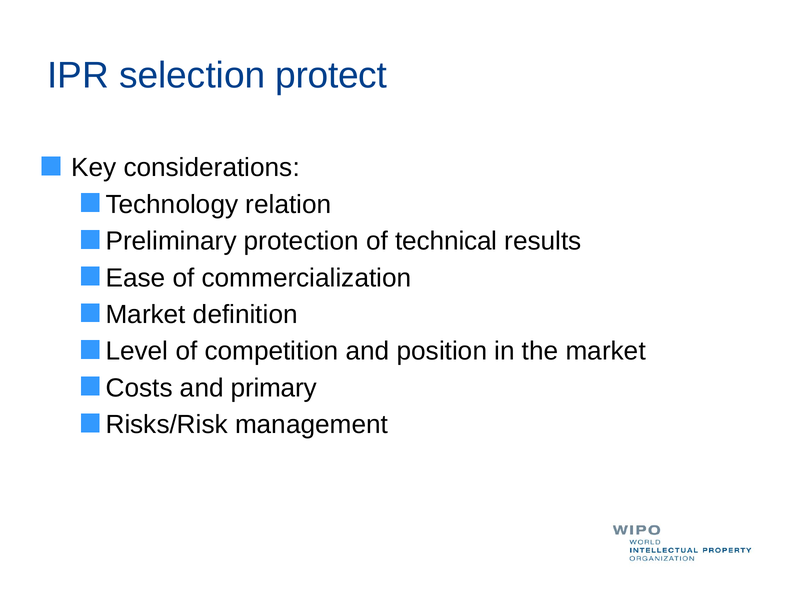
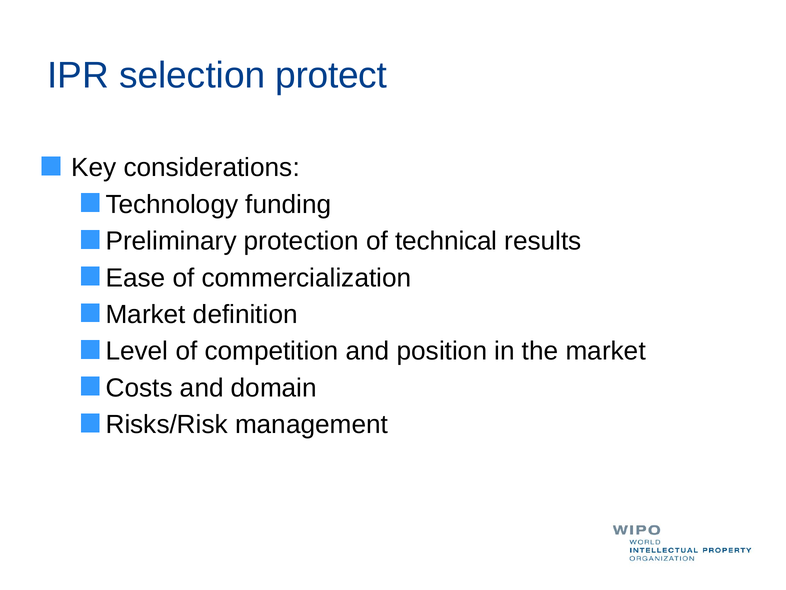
relation: relation -> funding (288, 204)
primary: primary -> domain (274, 388)
